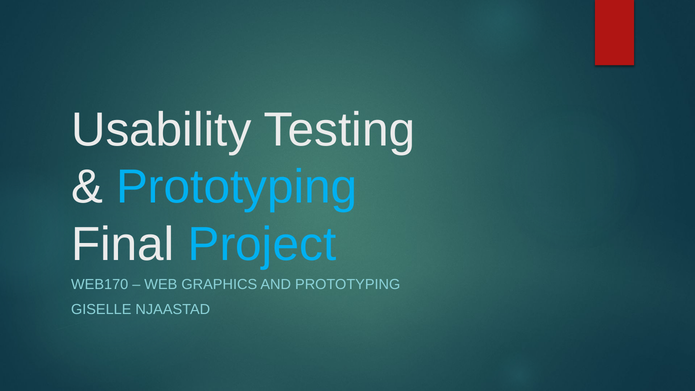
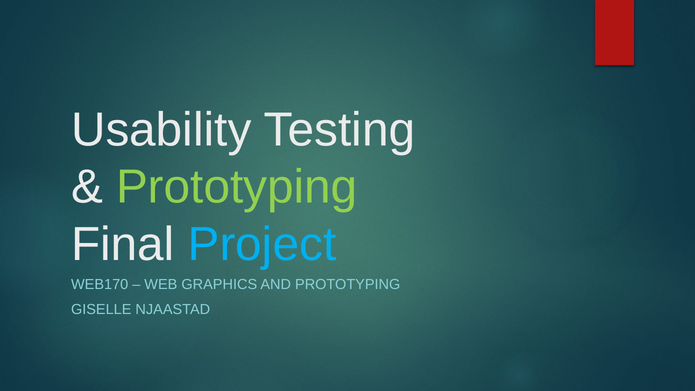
Prototyping colour: light blue -> light green (237, 187)
